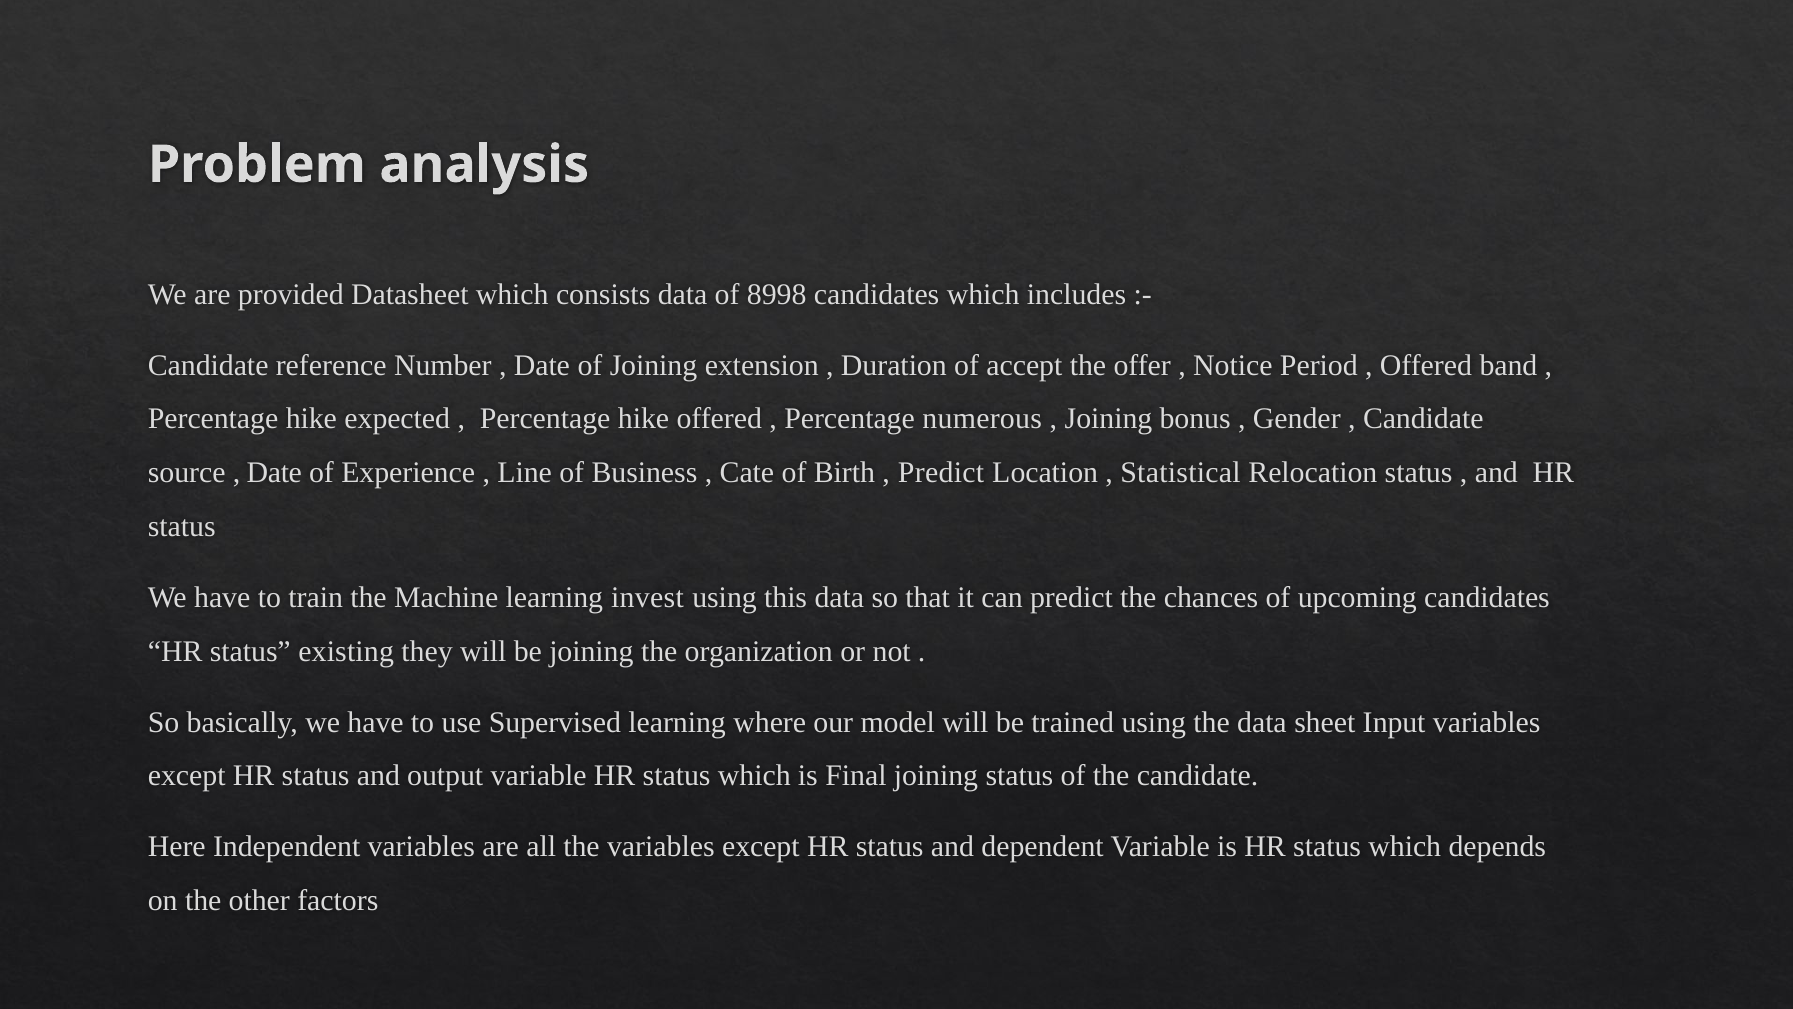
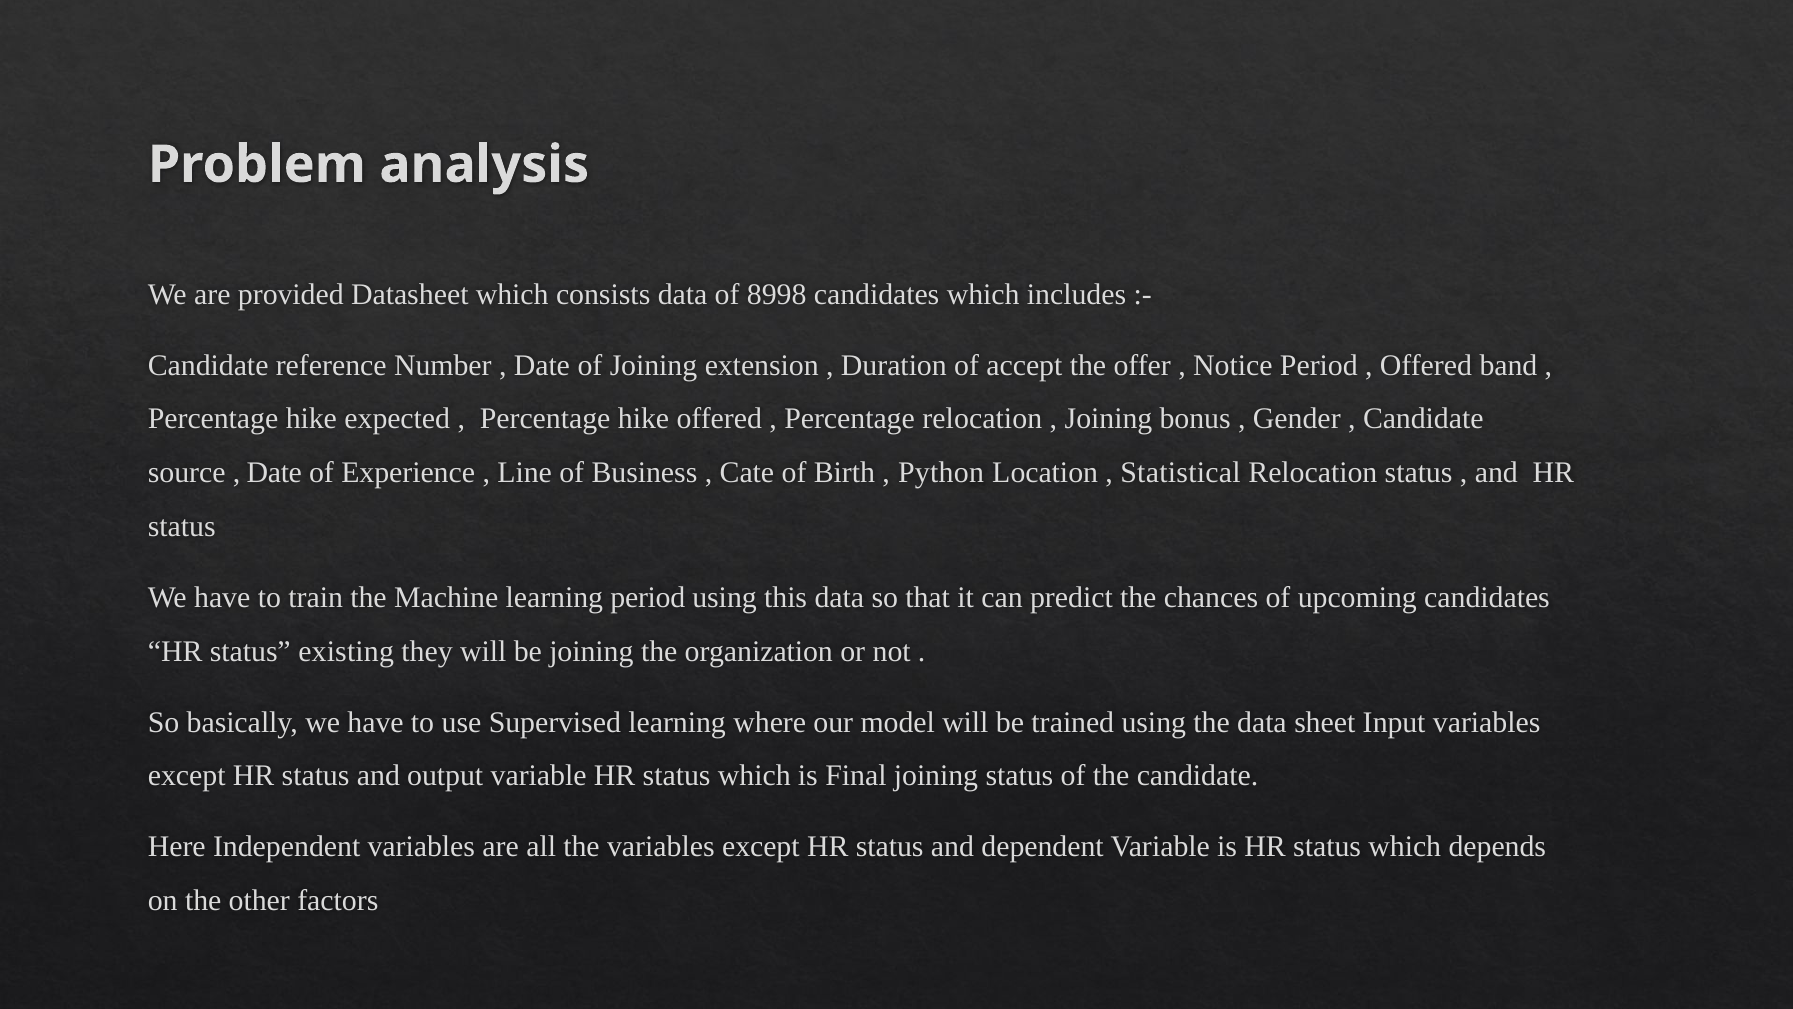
Percentage numerous: numerous -> relocation (982, 419)
Predict: Predict -> Python (941, 473)
learning invest: invest -> period (648, 597)
